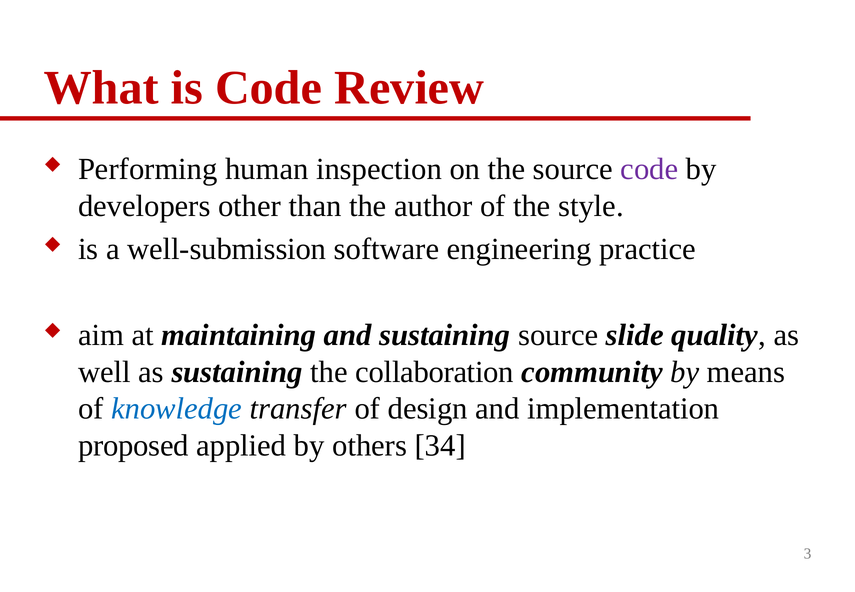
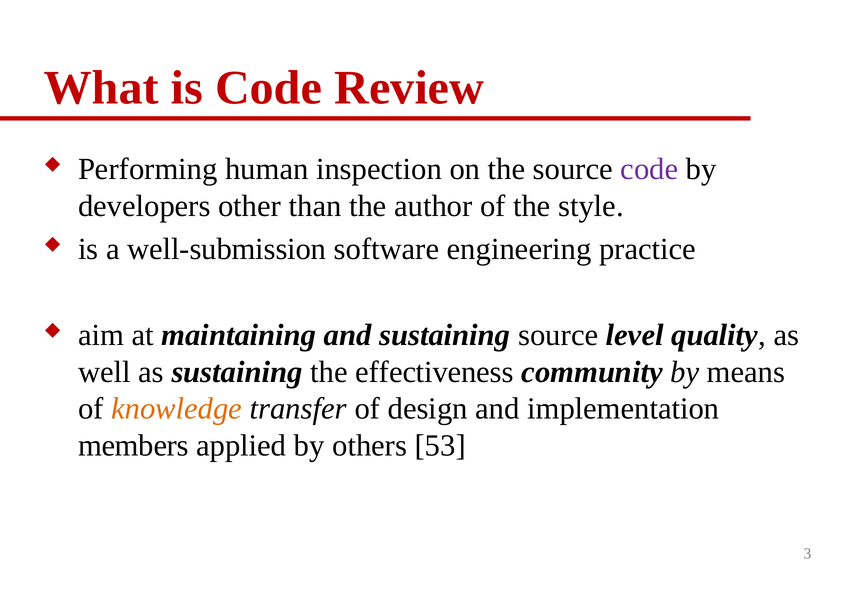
slide: slide -> level (635, 335)
collaboration: collaboration -> effectiveness (435, 372)
knowledge colour: blue -> orange (177, 409)
proposed: proposed -> members (133, 446)
34: 34 -> 53 (440, 446)
